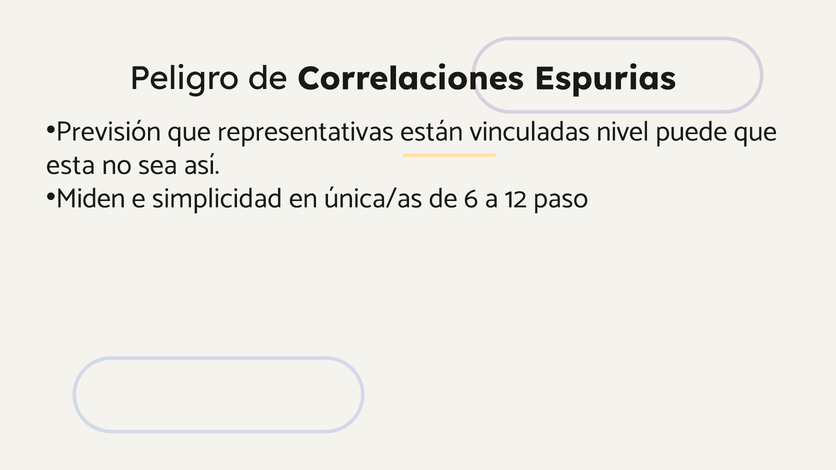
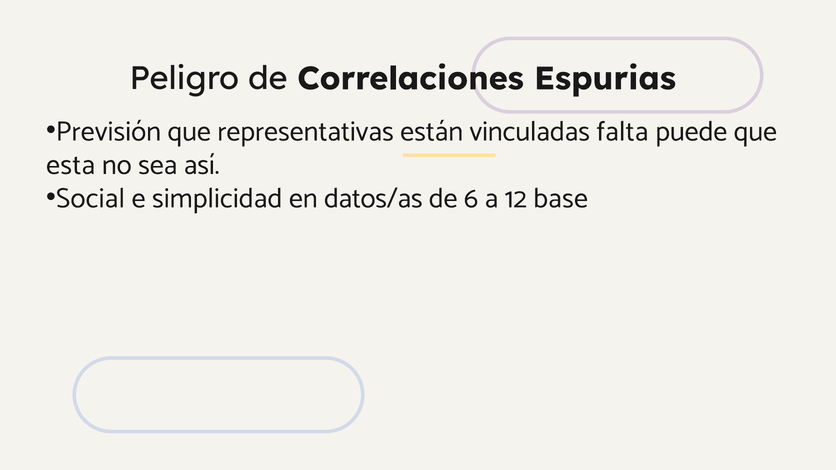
nivel: nivel -> falta (623, 131)
Miden: Miden -> Social (90, 198)
única/as: única/as -> datos/as (373, 198)
paso: paso -> base (561, 198)
